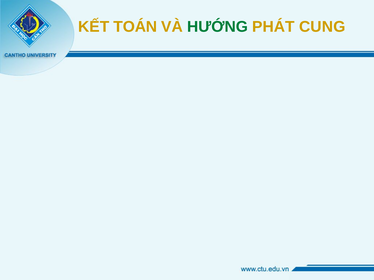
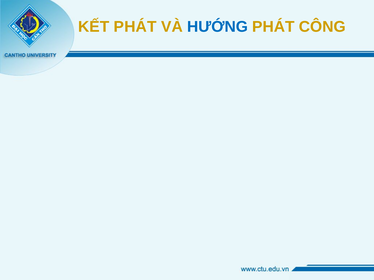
KẾT TOÁN: TOÁN -> PHÁT (135, 27)
HƯỚNG colour: green -> blue (218, 27)
CUNG: CUNG -> CÔNG (322, 27)
